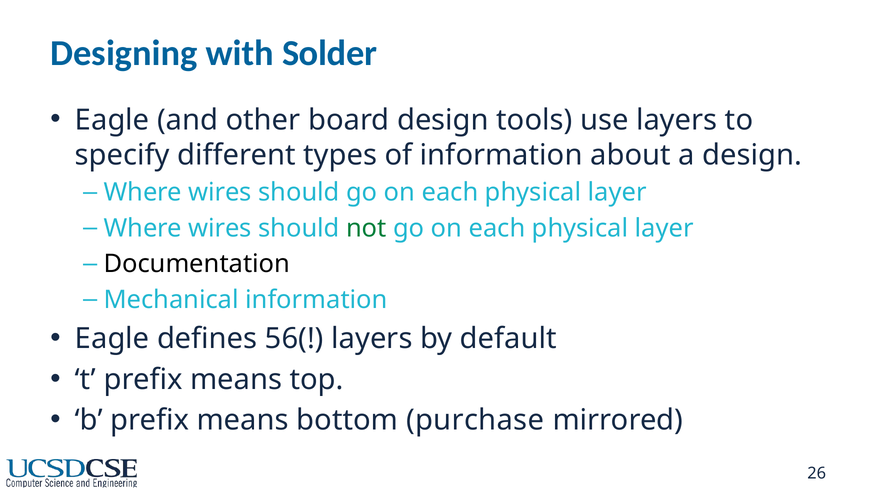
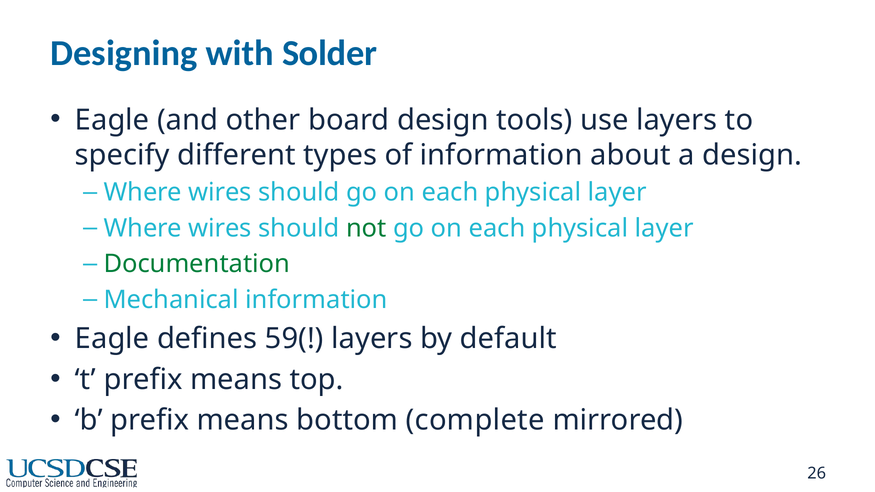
Documentation colour: black -> green (197, 264)
56(: 56( -> 59( (294, 339)
purchase: purchase -> complete (475, 421)
